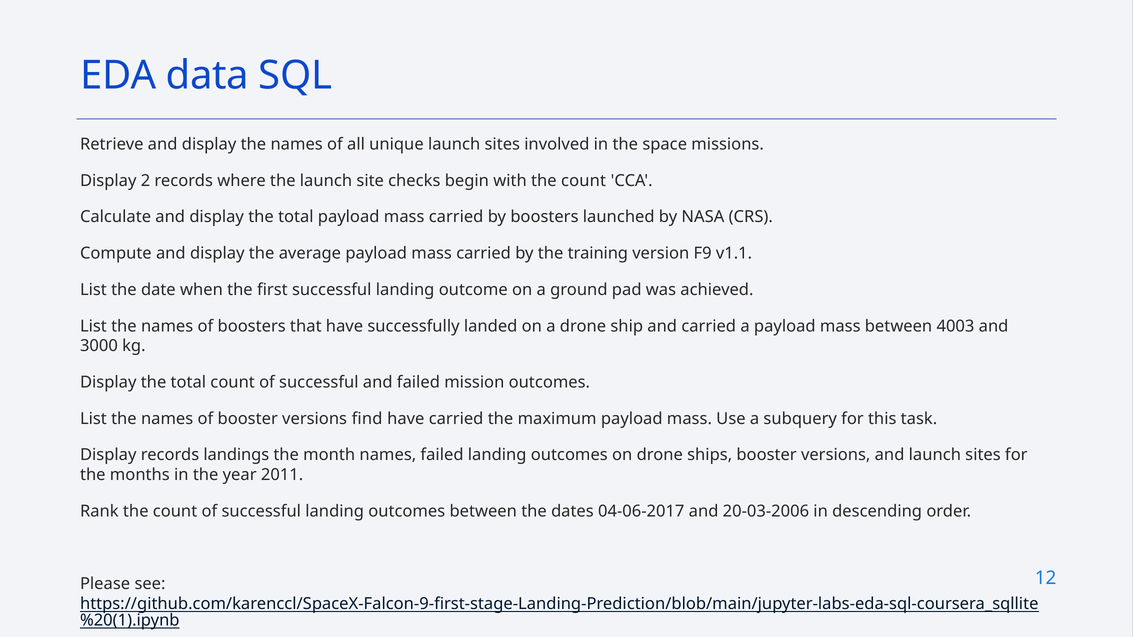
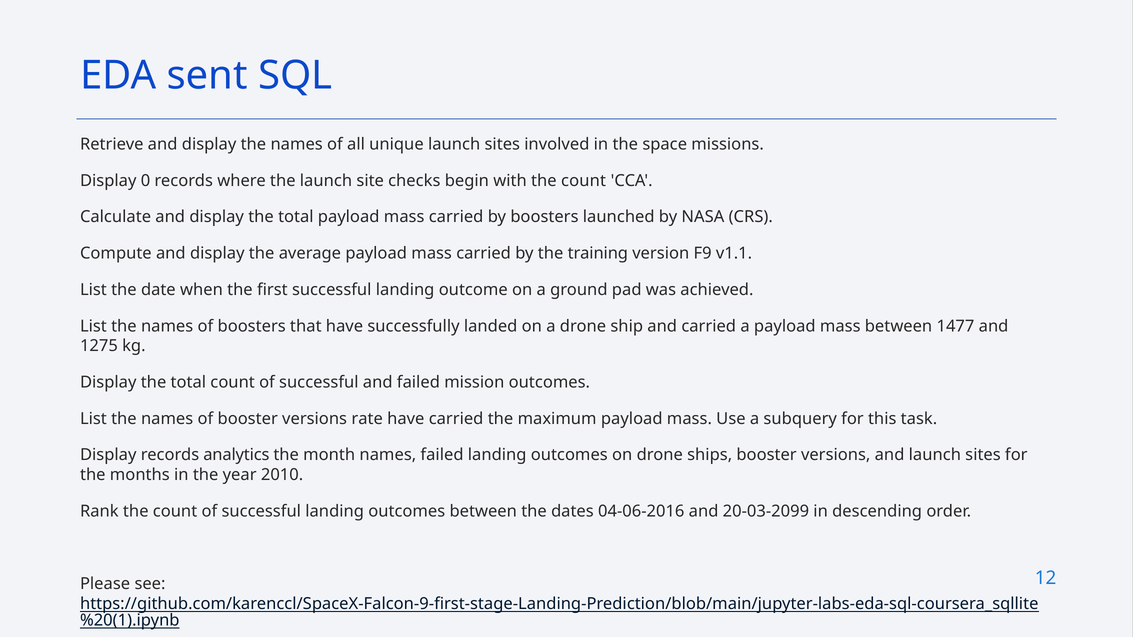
data: data -> sent (207, 76)
2: 2 -> 0 (145, 181)
4003: 4003 -> 1477 (955, 326)
3000: 3000 -> 1275 (99, 346)
find: find -> rate (367, 419)
landings: landings -> analytics (236, 455)
2011: 2011 -> 2010 (282, 475)
04-06-2017: 04-06-2017 -> 04-06-2016 (641, 511)
20-03-2006: 20-03-2006 -> 20-03-2099 (766, 511)
